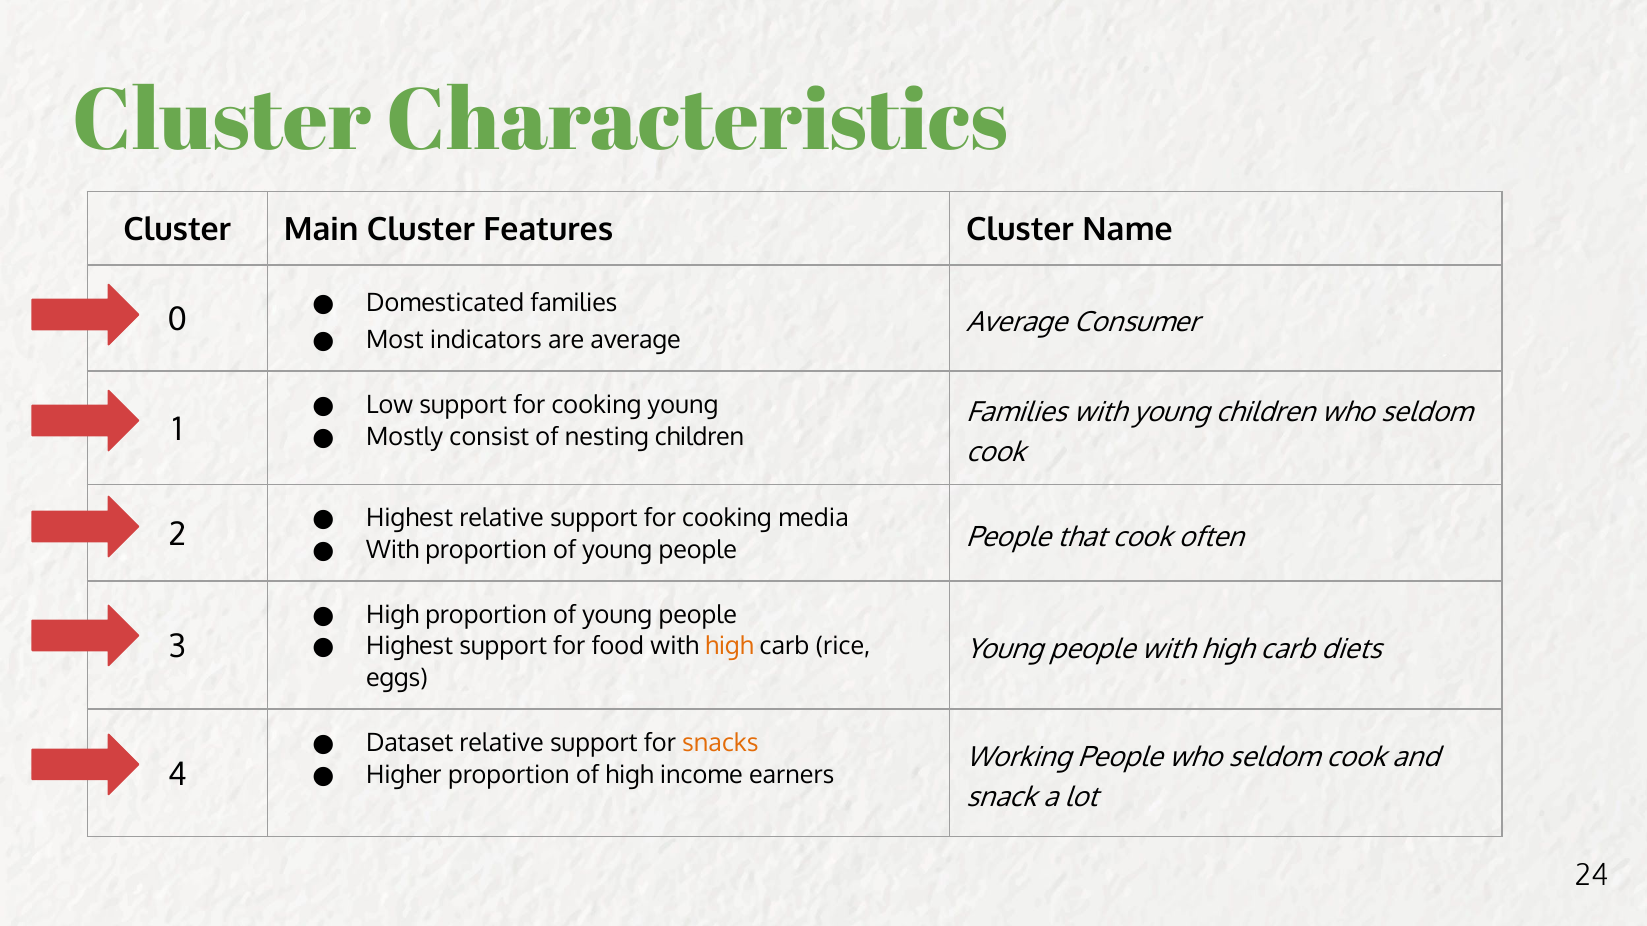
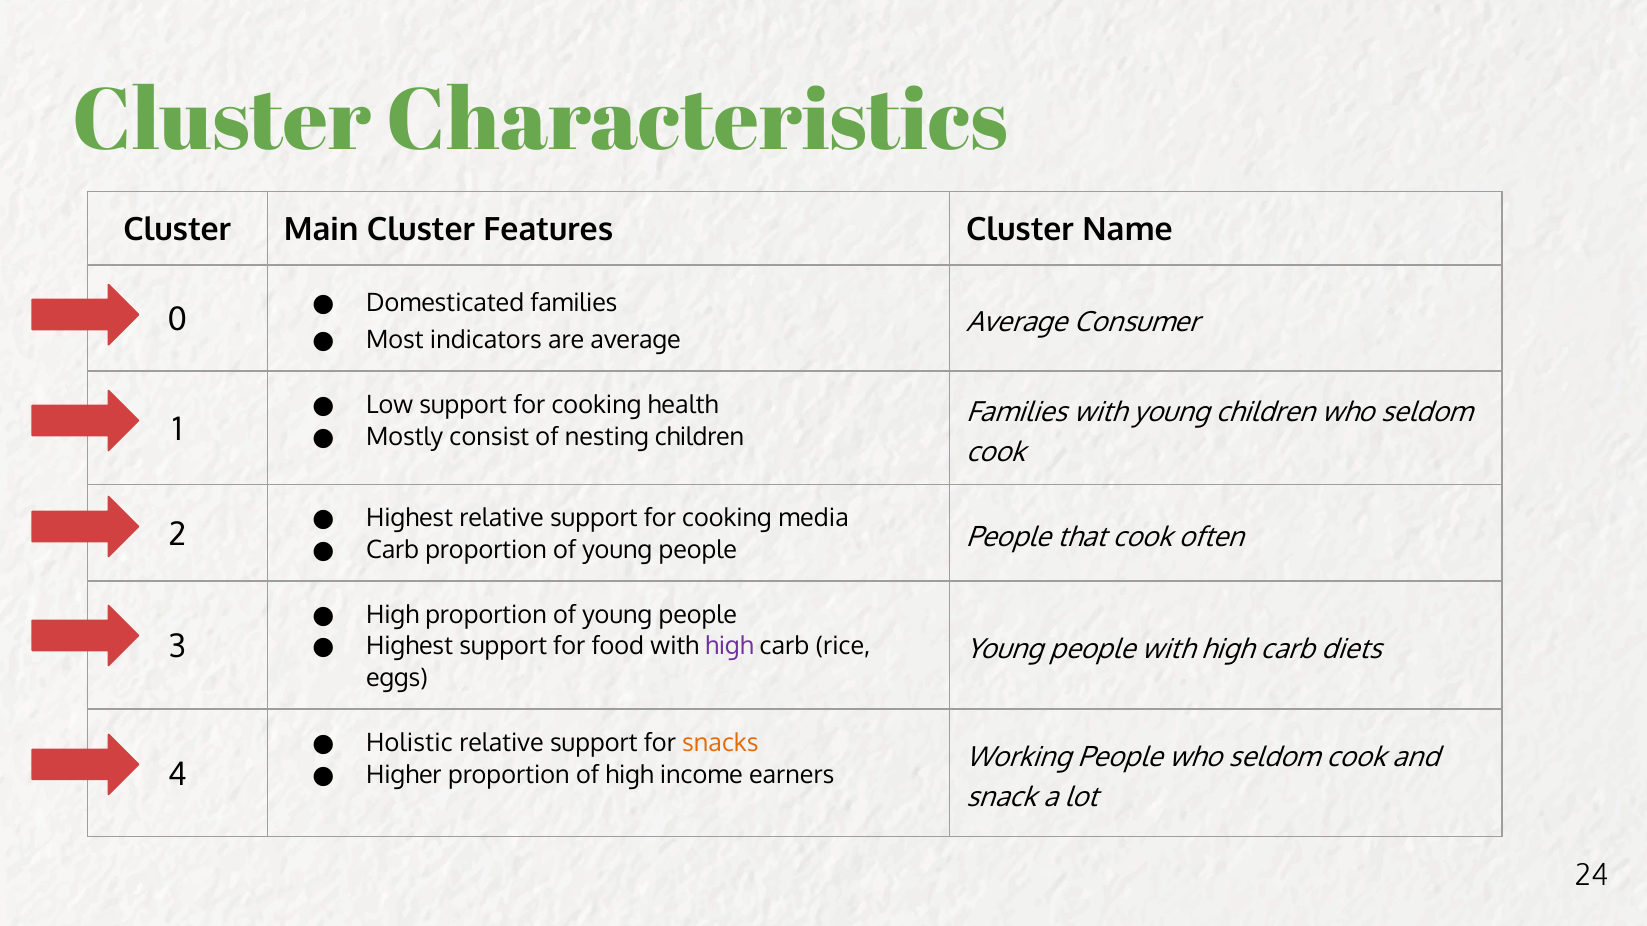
cooking young: young -> health (683, 405)
With: With -> Carb (393, 550)
high colour: orange -> purple (729, 647)
Dataset: Dataset -> Holistic (409, 743)
